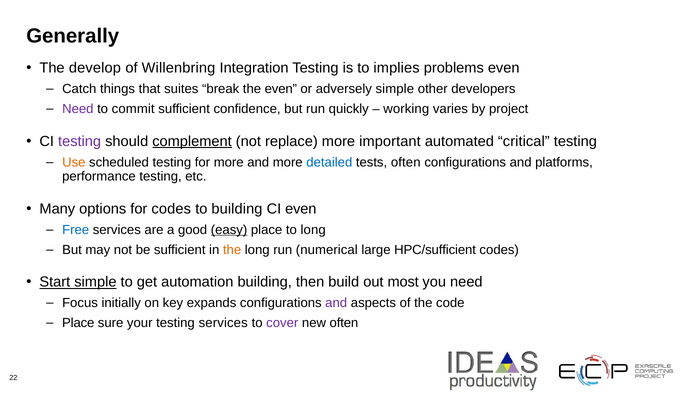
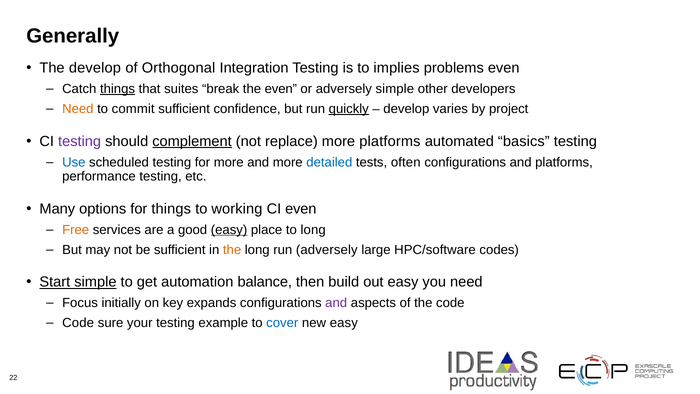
Willenbring: Willenbring -> Orthogonal (179, 68)
things underline: none -> present (118, 89)
Need colour: purple -> orange (78, 109)
quickly underline: none -> present (349, 109)
working: working -> develop (406, 109)
more important: important -> platforms (390, 141)
critical: critical -> basics (524, 141)
Use colour: orange -> blue (74, 162)
for codes: codes -> things (171, 209)
to building: building -> working (237, 209)
Free colour: blue -> orange (76, 230)
run numerical: numerical -> adversely (327, 250)
HPC/sufficient: HPC/sufficient -> HPC/software (435, 250)
automation building: building -> balance (265, 282)
out most: most -> easy (403, 282)
Place: Place -> Code (78, 323)
testing services: services -> example (223, 323)
cover colour: purple -> blue (282, 323)
new often: often -> easy (344, 323)
